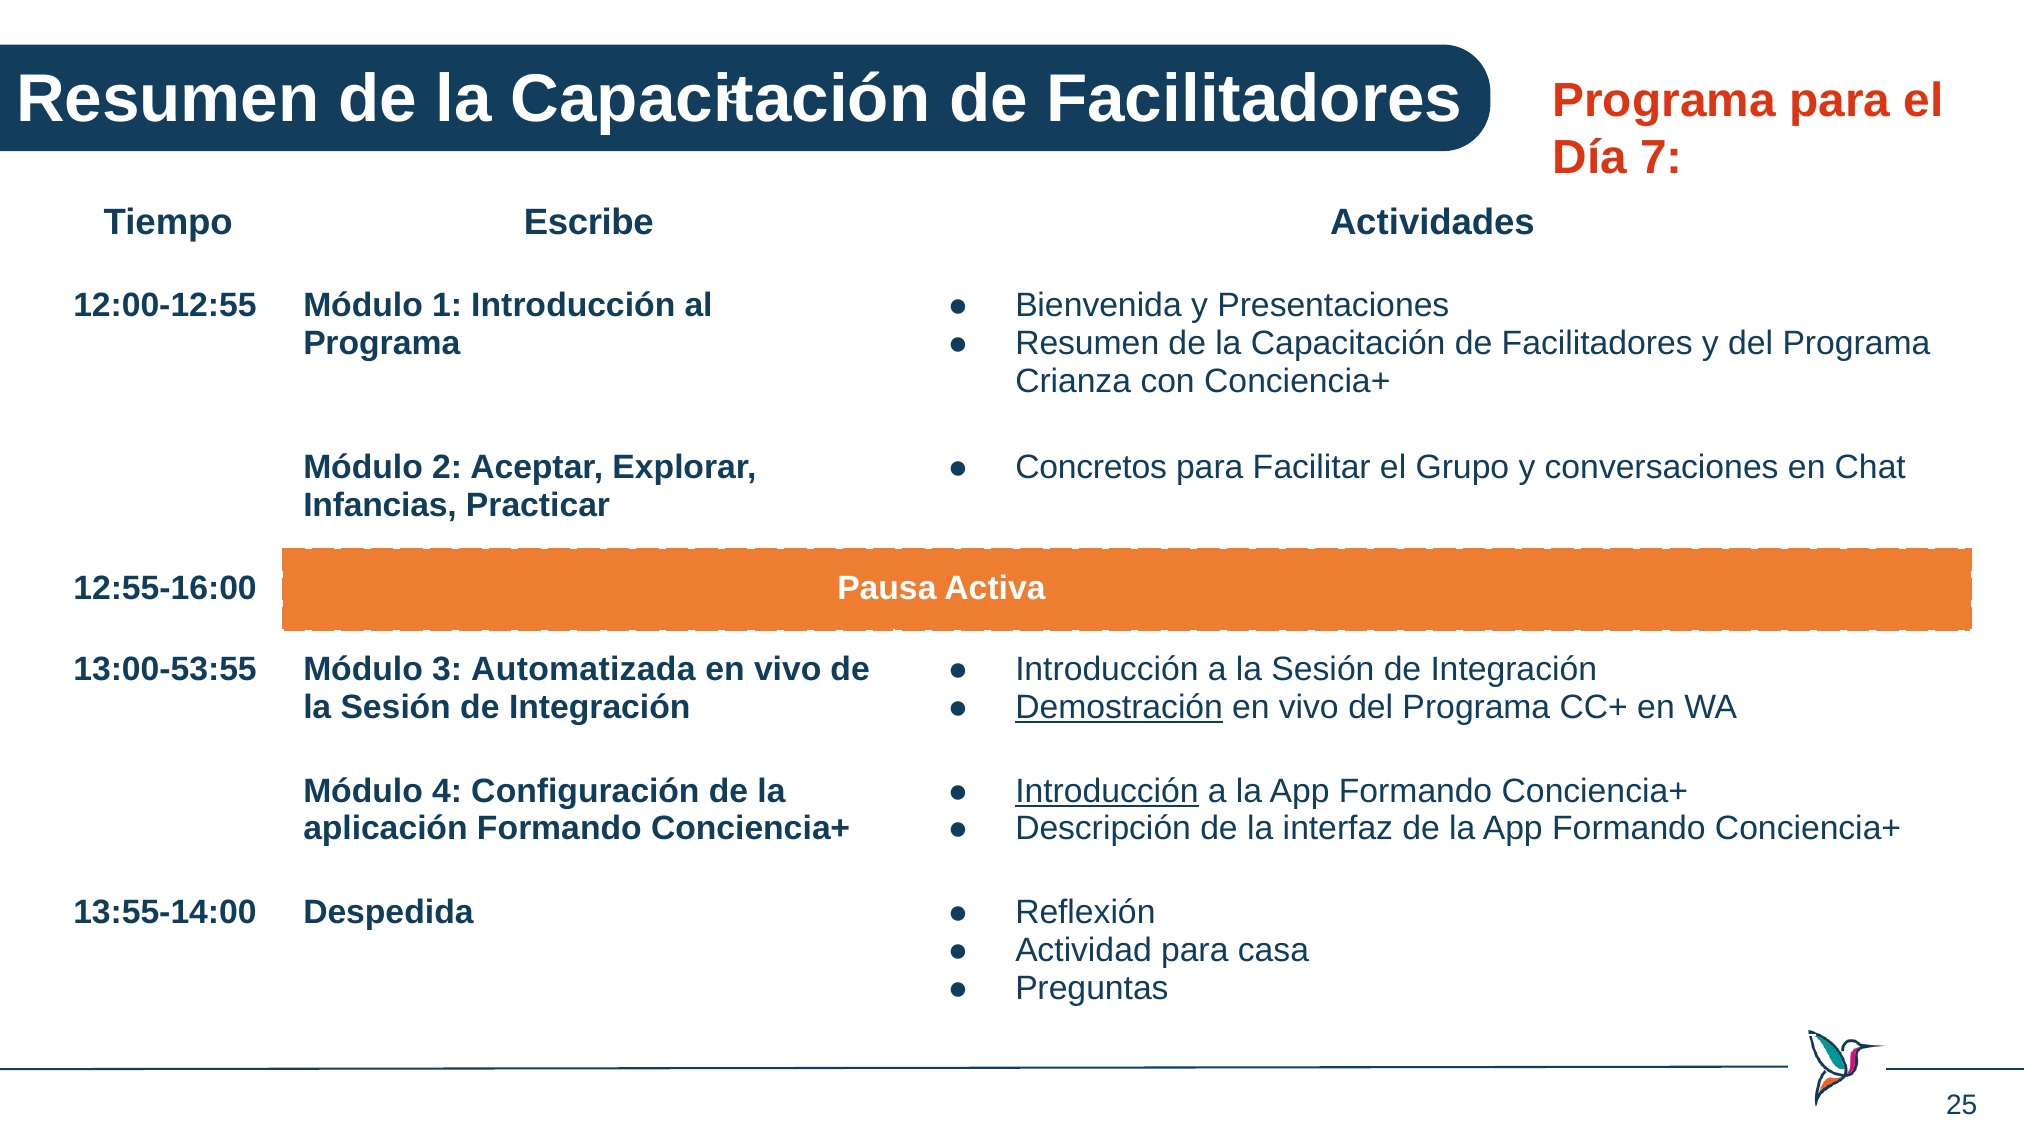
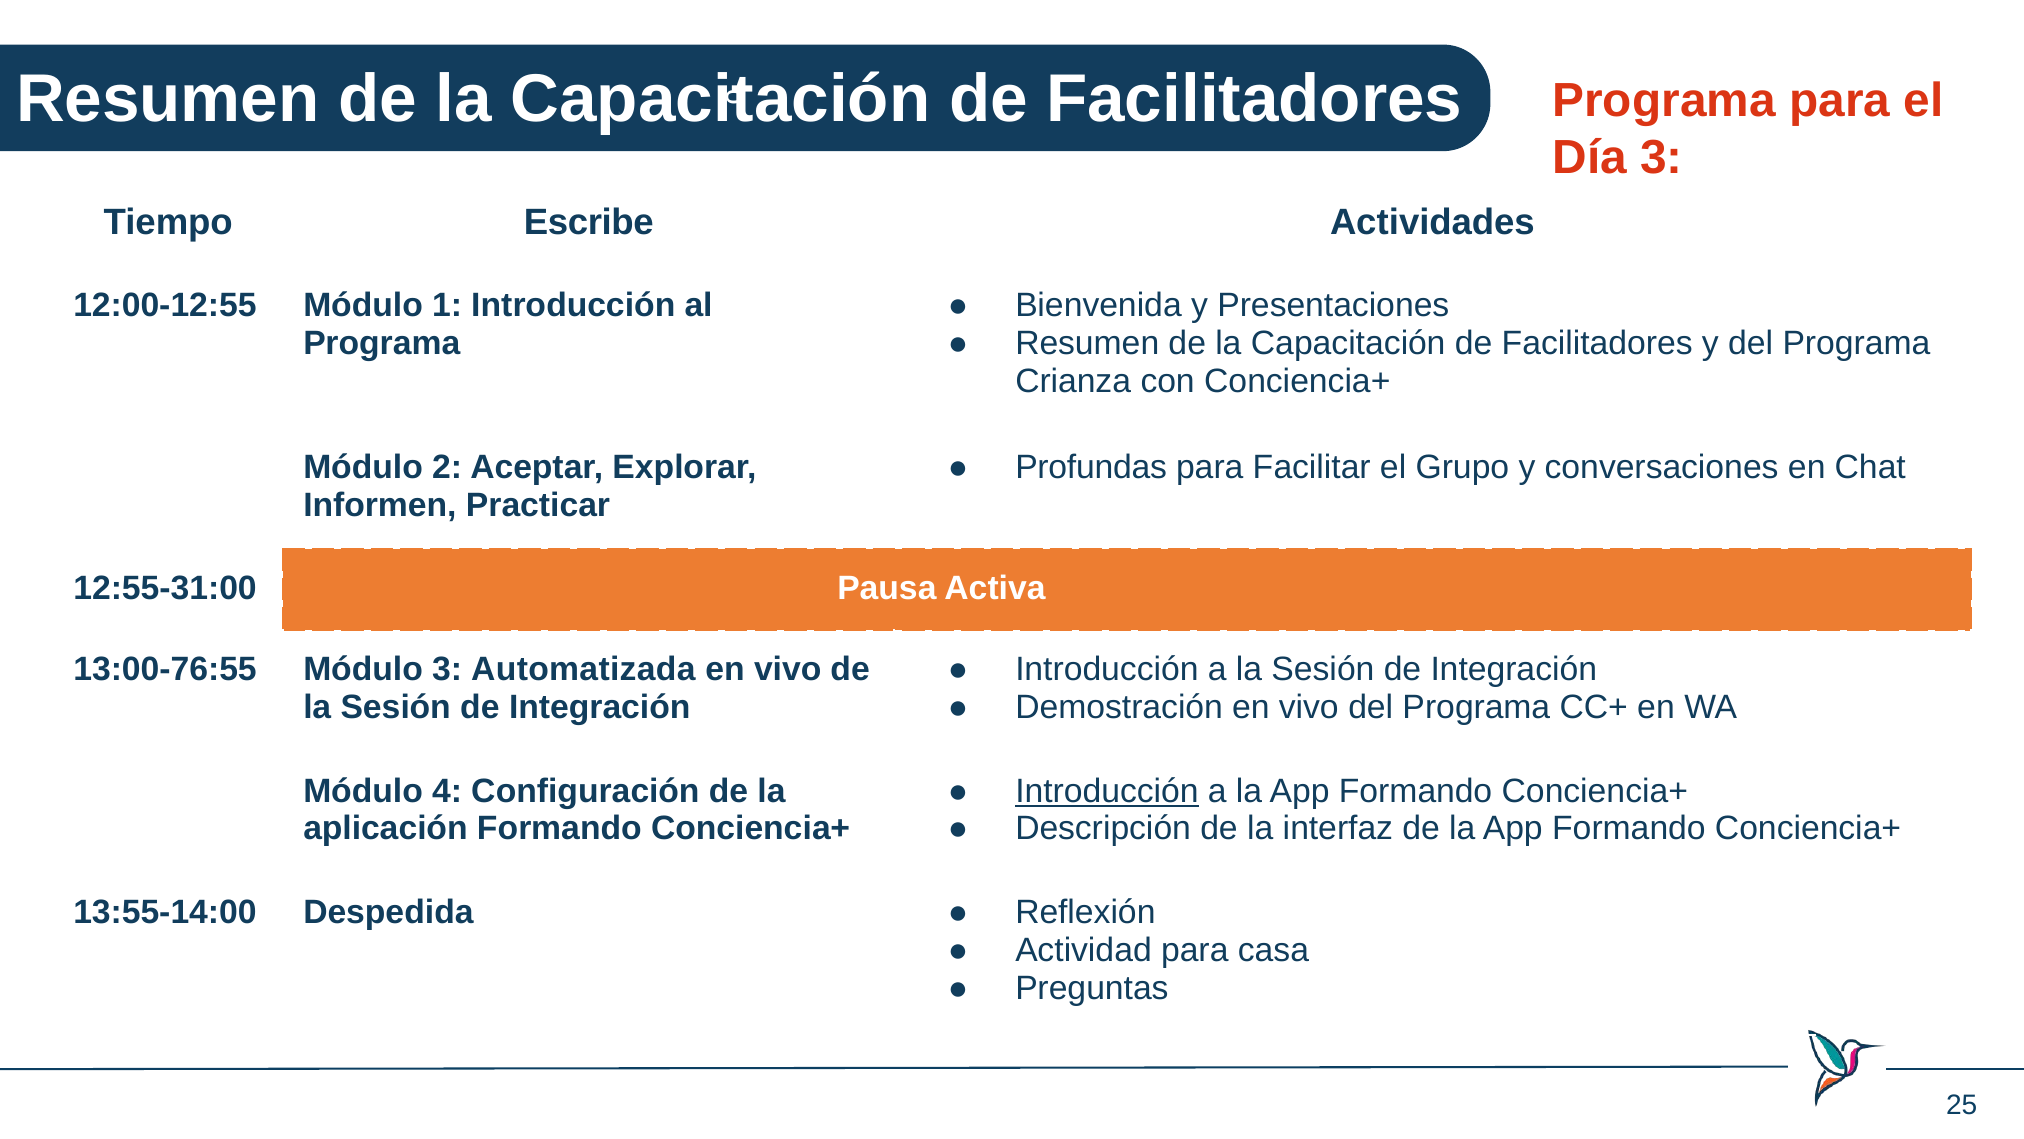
Día 7: 7 -> 3 (1661, 158)
Concretos: Concretos -> Profundas (1091, 467)
Infancias: Infancias -> Informen (380, 505)
12:55-16:00: 12:55-16:00 -> 12:55-31:00 (165, 589)
13:00-53:55: 13:00-53:55 -> 13:00-76:55 (165, 669)
Demostración underline: present -> none (1119, 707)
